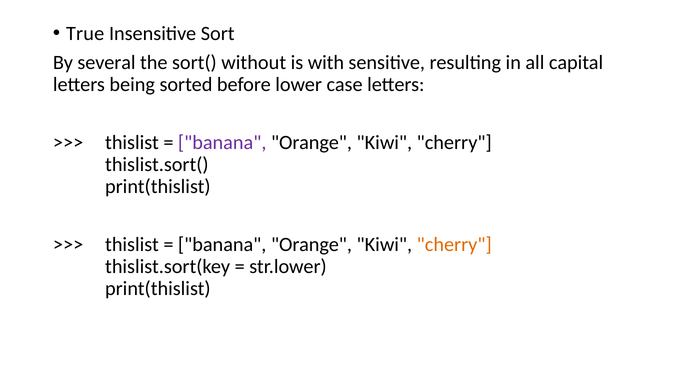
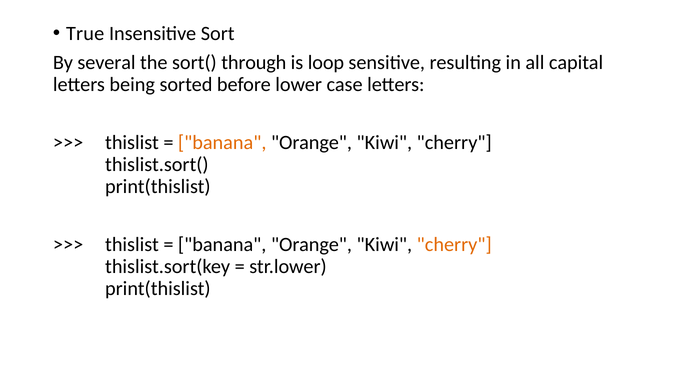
without: without -> through (254, 62)
with: with -> loop (326, 62)
banana colour: purple -> orange (222, 143)
